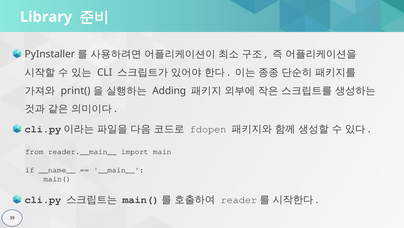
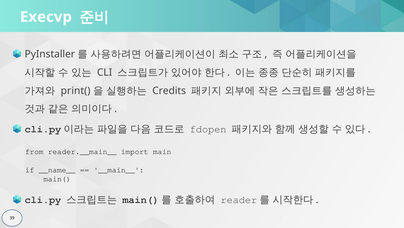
Library: Library -> Execvp (46, 17)
Adding: Adding -> Credits (169, 91)
